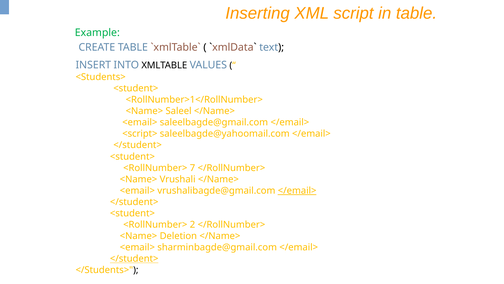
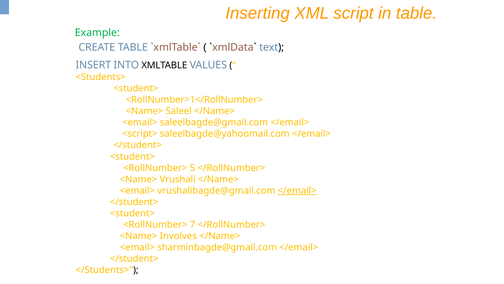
7: 7 -> 5 (192, 168)
2: 2 -> 7 (192, 224)
Deletion: Deletion -> Involves (178, 236)
</student> underline: present -> none (134, 258)
